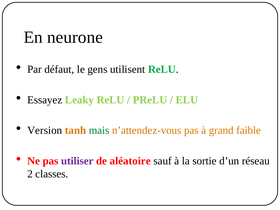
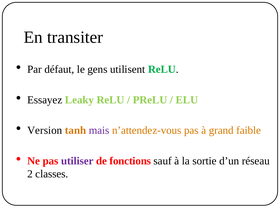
neurone: neurone -> transiter (75, 37)
mais colour: green -> purple (99, 130)
aléatoire: aléatoire -> fonctions (130, 161)
